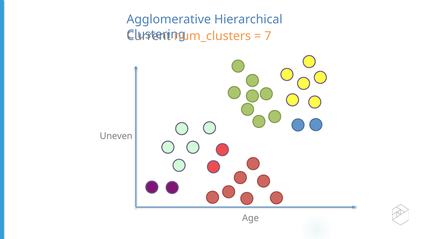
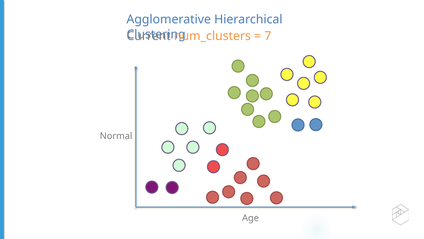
Uneven: Uneven -> Normal (116, 136)
